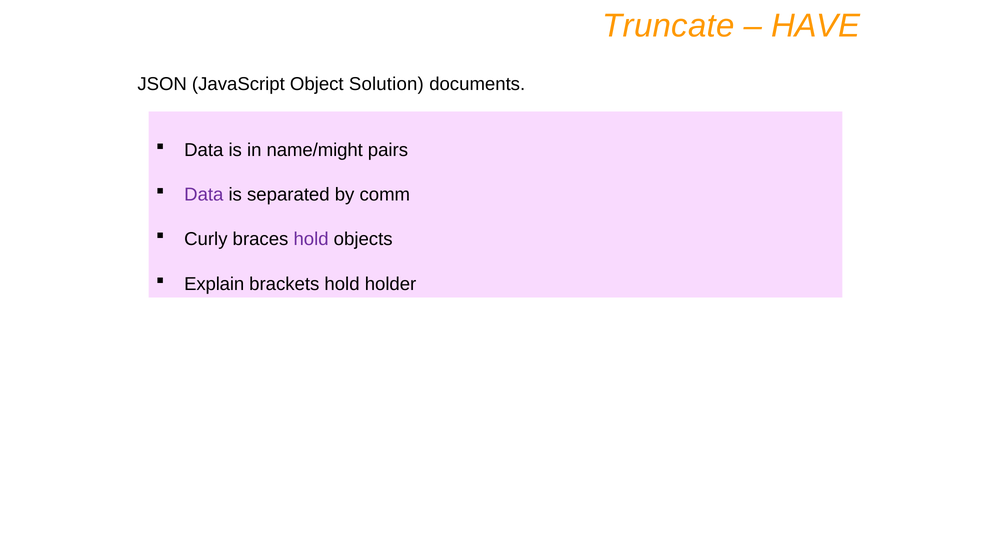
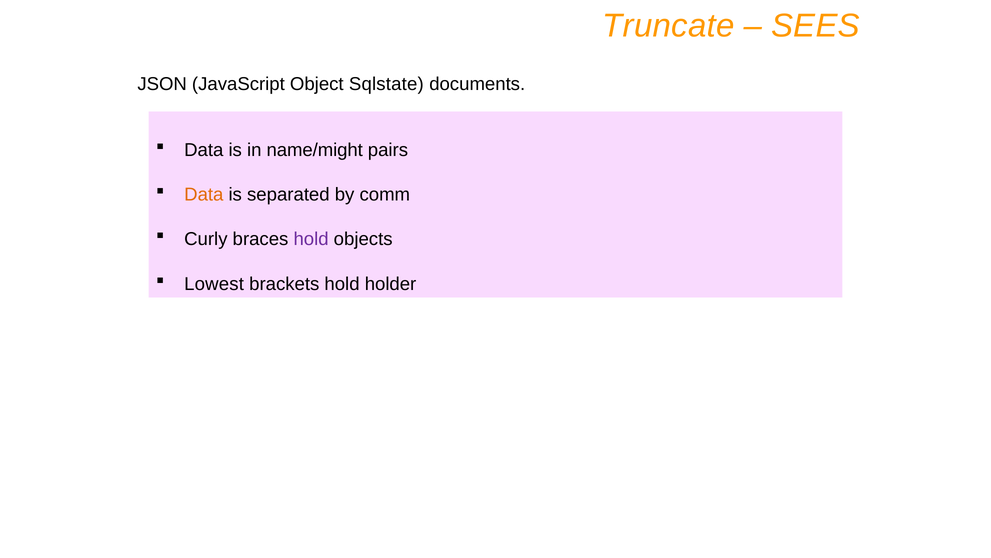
HAVE: HAVE -> SEES (816, 26)
Solution: Solution -> Sqlstate (386, 84)
Data colour: purple -> orange (204, 194)
Explain: Explain -> Lowest (214, 284)
